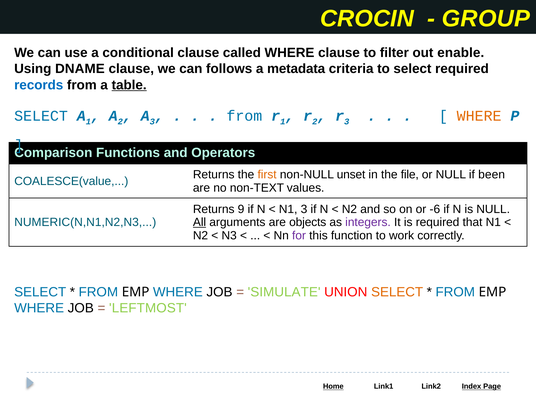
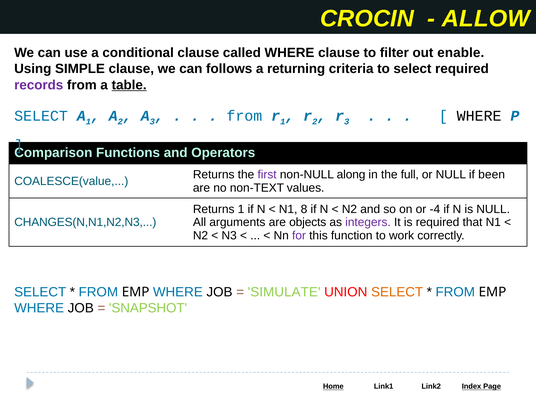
GROUP: GROUP -> ALLOW (486, 19)
DNAME: DNAME -> SIMPLE (80, 69)
metadata: metadata -> returning (296, 69)
records colour: blue -> purple (39, 85)
WHERE colour: orange -> black (479, 116)
first colour: orange -> purple (267, 175)
unset: unset -> along (351, 175)
file: file -> full (410, 175)
Returns 9: 9 -> 1 (241, 209)
N1 3: 3 -> 8 (304, 209)
-6: -6 -> -4 (435, 209)
NUMERIC(N,N1,N2,N3: NUMERIC(N,N1,N2,N3 -> CHANGES(N,N1,N2,N3 (85, 222)
All underline: present -> none (200, 222)
LEFTMOST: LEFTMOST -> SNAPSHOT (148, 308)
